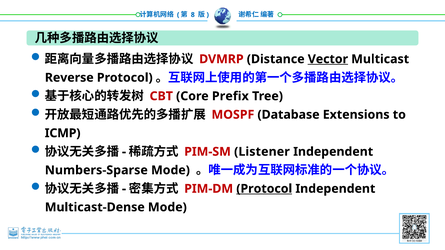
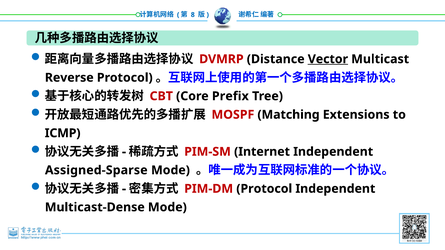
Database: Database -> Matching (289, 115)
Listener: Listener -> Internet (262, 152)
Numbers-Sparse: Numbers-Sparse -> Assigned-Sparse (96, 170)
Protocol underline: present -> none (264, 189)
